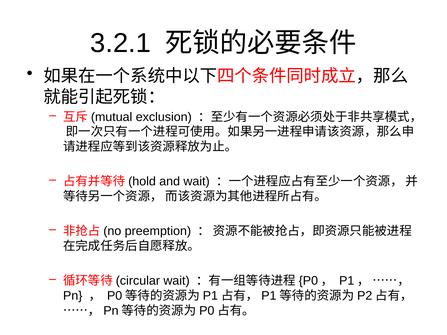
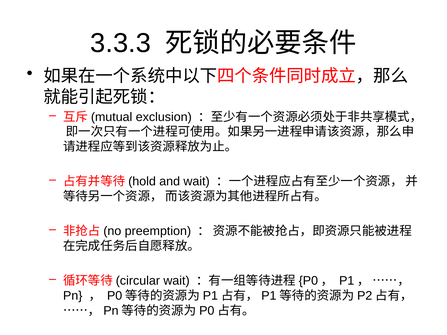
3.2.1: 3.2.1 -> 3.3.3 (121, 43)
